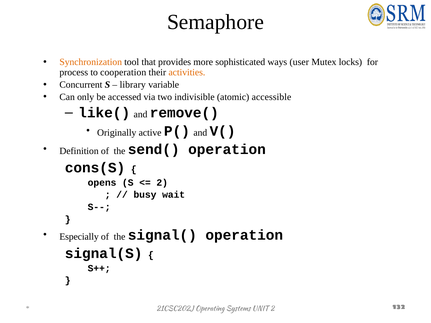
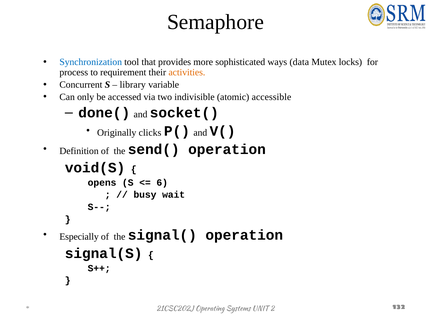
Synchronization colour: orange -> blue (91, 62)
user: user -> data (299, 62)
cooperation: cooperation -> requirement (123, 72)
like(: like( -> done( (104, 113)
remove(: remove( -> socket( (184, 113)
active: active -> clicks (150, 133)
cons(S: cons(S -> void(S (95, 168)
2: 2 -> 6 (162, 183)
